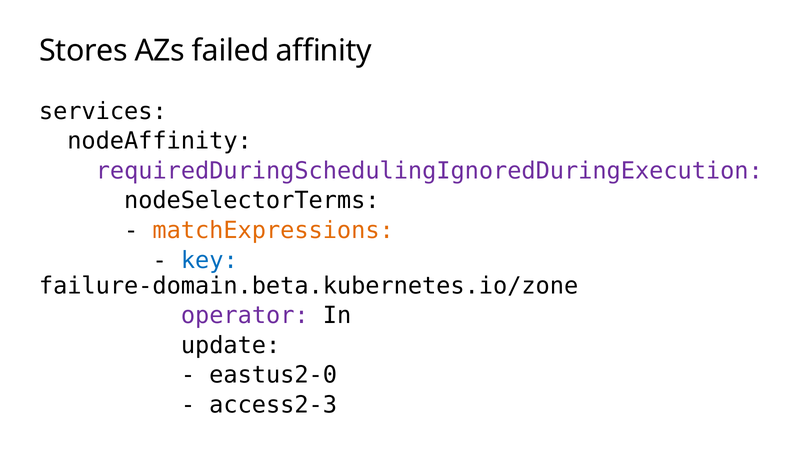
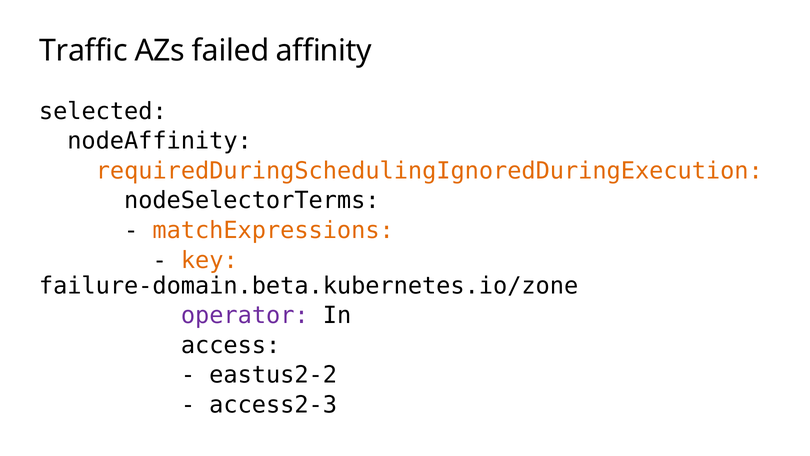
Stores: Stores -> Traffic (83, 51)
services: services -> selected (103, 111)
requiredDuringSchedulingIgnoredDuringExecution colour: purple -> orange (429, 171)
key colour: blue -> orange (209, 260)
update: update -> access (231, 345)
eastus2-0: eastus2-0 -> eastus2-2 (273, 375)
